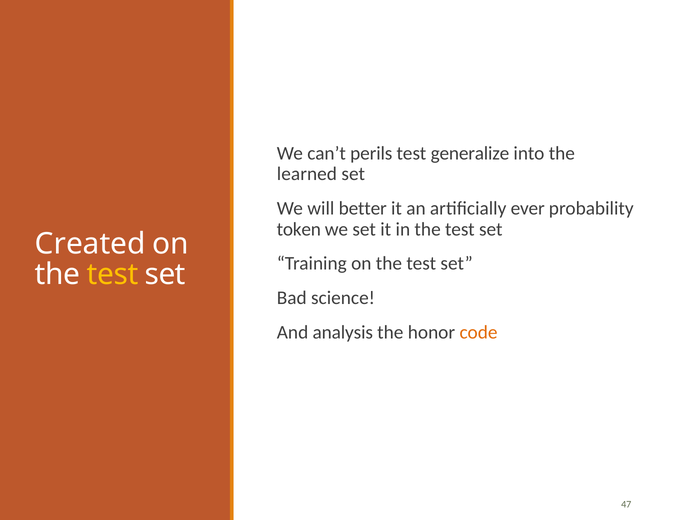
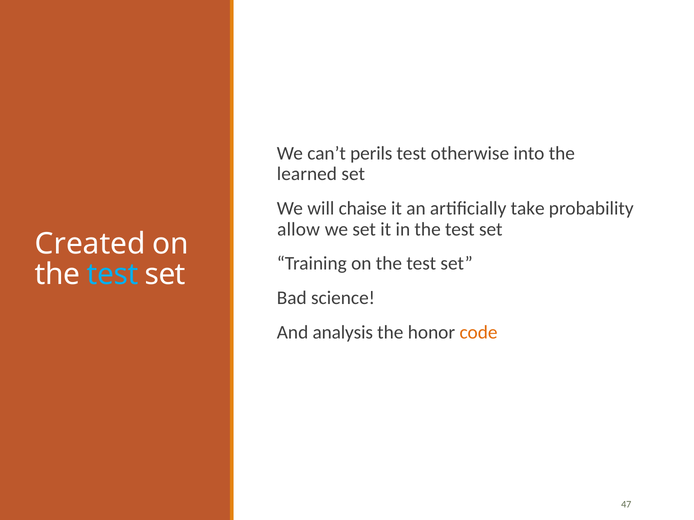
generalize: generalize -> otherwise (470, 153)
better: better -> chaise (363, 209)
ever: ever -> take (528, 209)
token: token -> allow (299, 229)
test colour: yellow -> light blue (113, 275)
